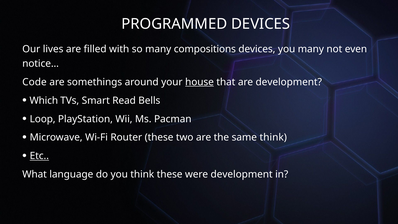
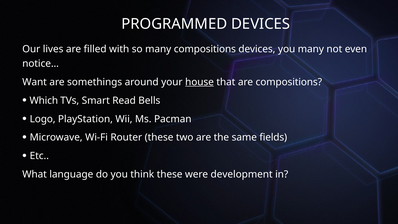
Code: Code -> Want (35, 82)
are development: development -> compositions (289, 82)
Loop: Loop -> Logo (43, 119)
same think: think -> fields (273, 137)
Etc underline: present -> none (39, 156)
